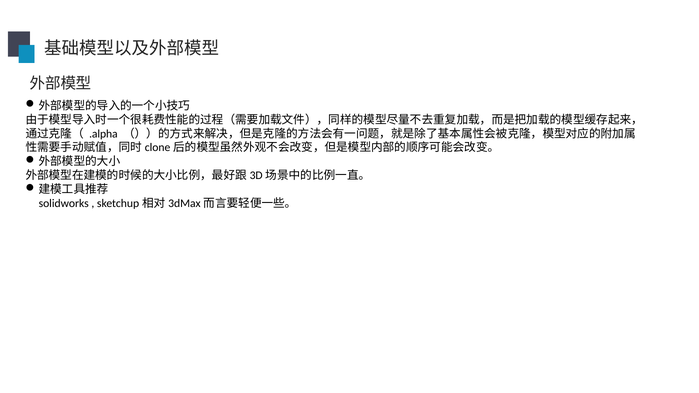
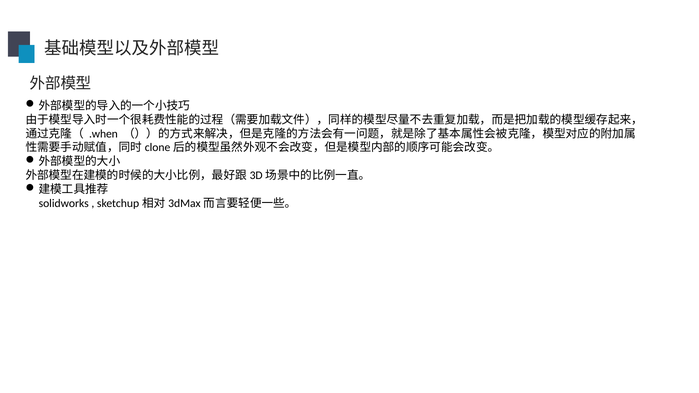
.alpha: .alpha -> .when (103, 134)
